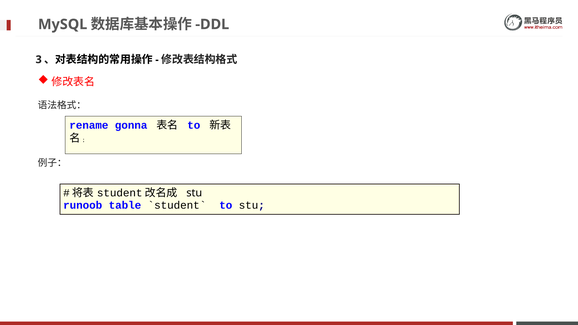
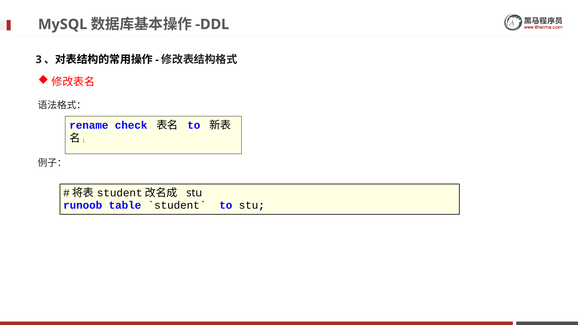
gonna: gonna -> check (131, 125)
